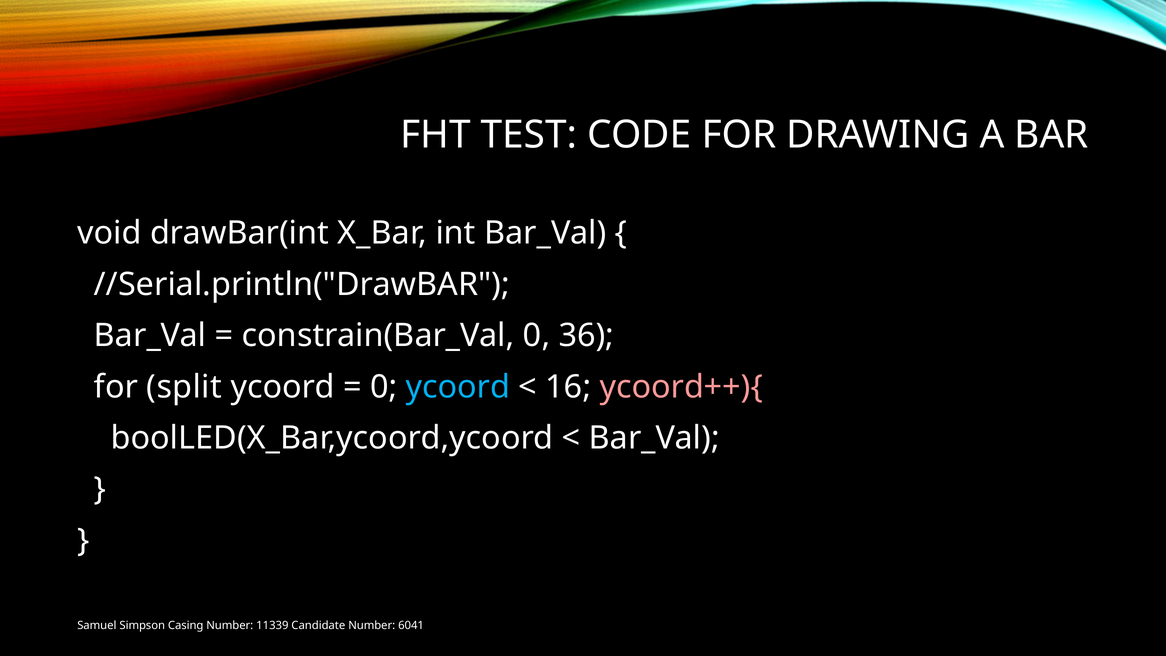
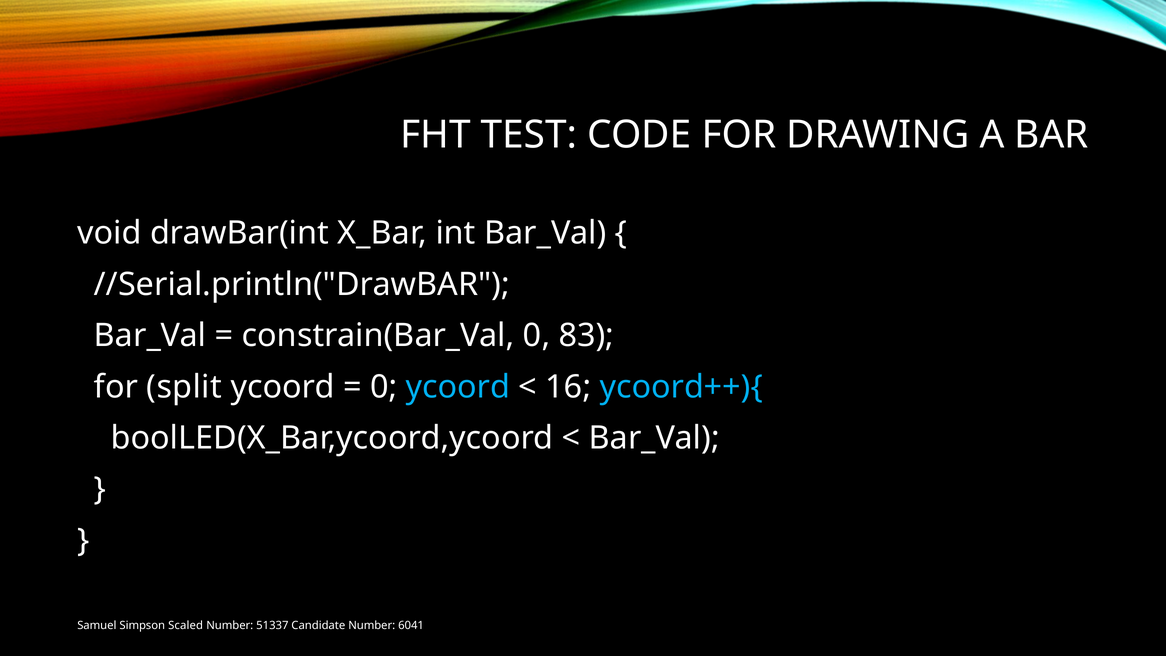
36: 36 -> 83 (586, 336)
ycoord++){ colour: pink -> light blue (681, 387)
Casing: Casing -> Scaled (186, 625)
11339: 11339 -> 51337 (272, 625)
